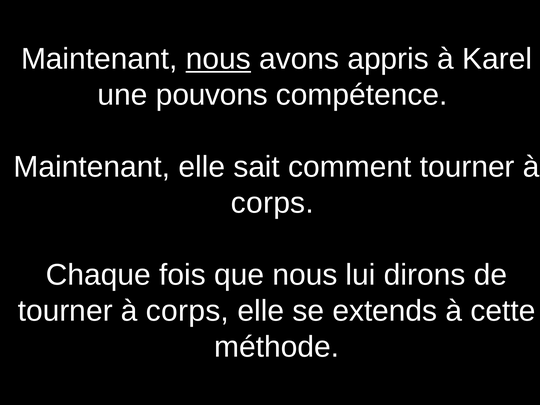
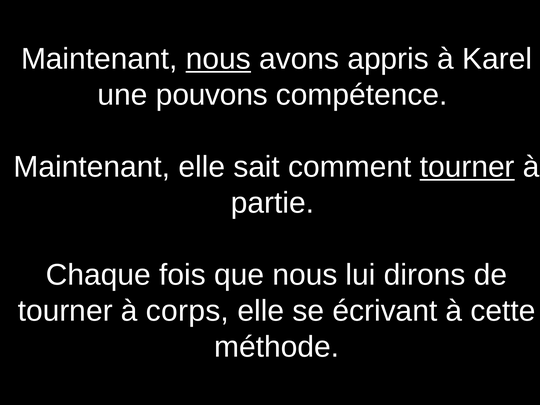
tourner underline: none -> present (467, 167)
corps: corps -> partie (273, 203)
extends: extends -> écrivant (385, 311)
